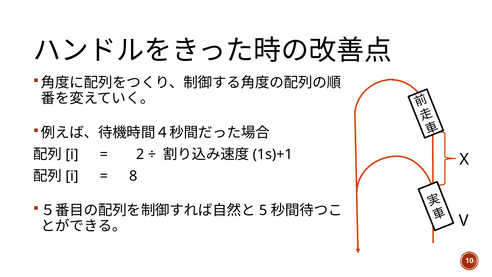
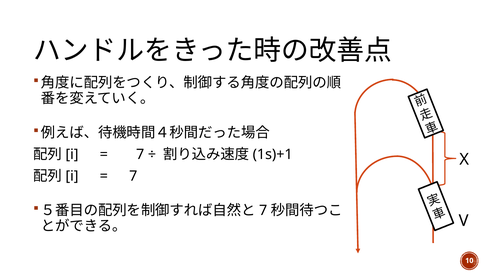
2: 2 -> 7 (140, 154)
8: 8 -> 7 (133, 176)
5: 5 -> 7 (263, 210)
